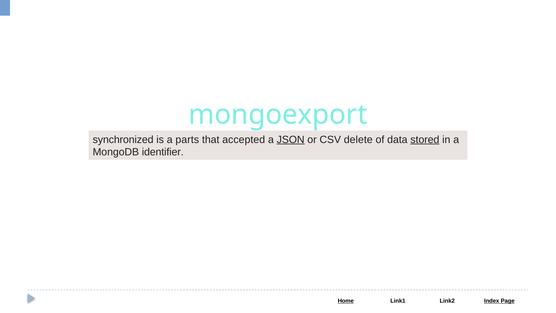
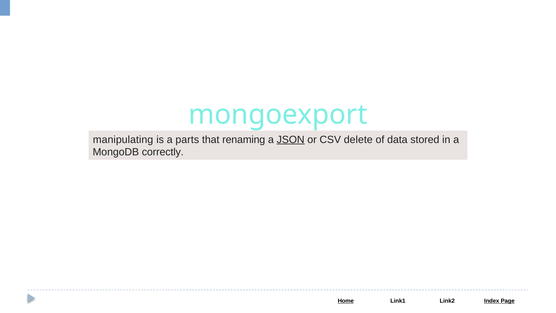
synchronized: synchronized -> manipulating (123, 140)
accepted: accepted -> renaming (244, 140)
stored underline: present -> none (425, 140)
identifier: identifier -> correctly (163, 152)
